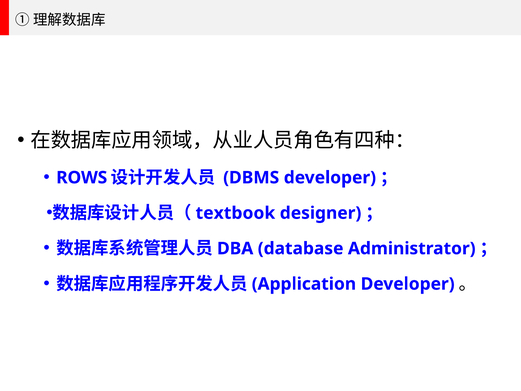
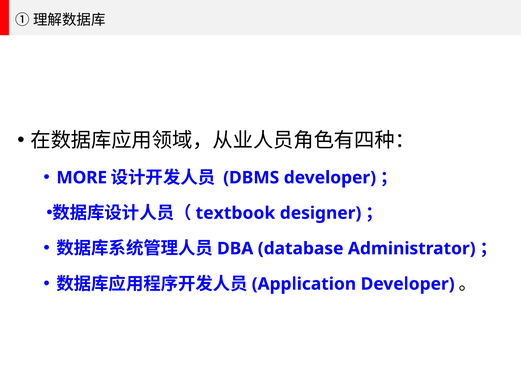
ROWS: ROWS -> MORE (82, 178)
